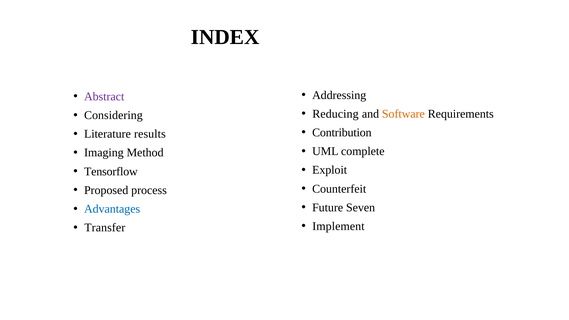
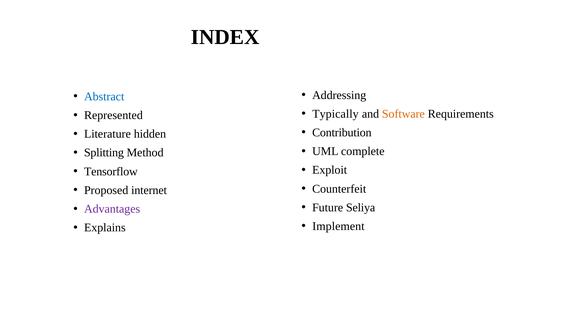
Abstract colour: purple -> blue (104, 97)
Reducing: Reducing -> Typically (336, 114)
Considering: Considering -> Represented (113, 115)
results: results -> hidden (150, 134)
Imaging: Imaging -> Splitting (104, 153)
process: process -> internet (149, 190)
Seven: Seven -> Seliya (361, 208)
Advantages colour: blue -> purple (112, 209)
Transfer: Transfer -> Explains (105, 228)
